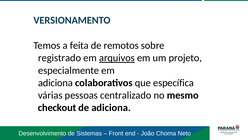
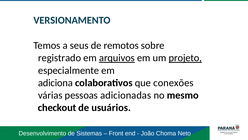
feita: feita -> seus (79, 45)
projeto underline: none -> present (185, 58)
específica: específica -> conexões (173, 83)
centralizado: centralizado -> adicionadas (126, 95)
de adiciona: adiciona -> usuários (111, 107)
